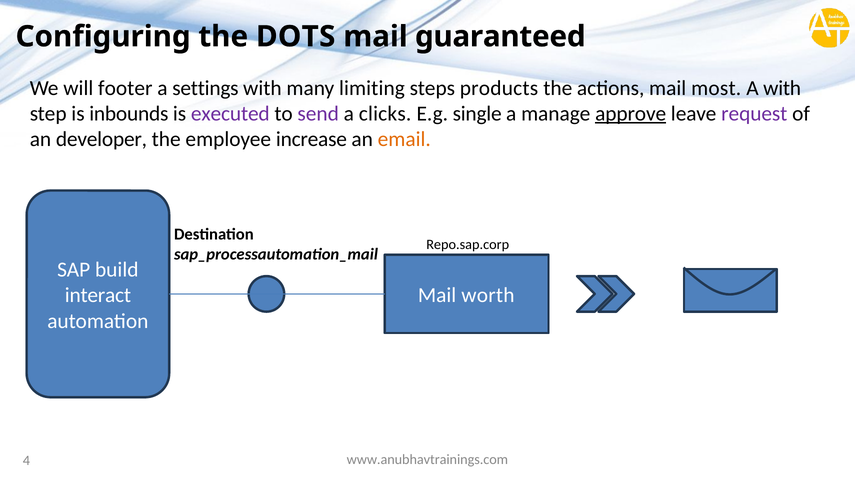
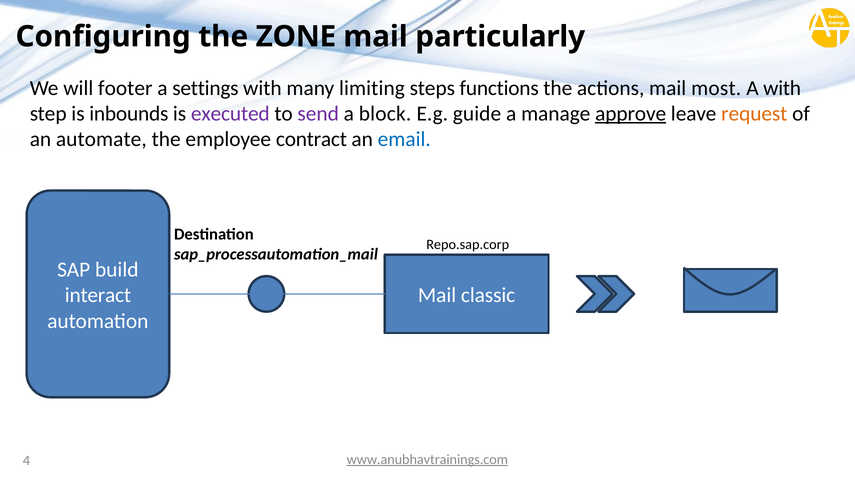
DOTS: DOTS -> ZONE (296, 37)
guaranteed: guaranteed -> particularly (500, 37)
products: products -> functions (499, 88)
clicks: clicks -> block (385, 114)
single: single -> guide (477, 114)
request colour: purple -> orange (754, 114)
developer: developer -> automate (101, 139)
increase: increase -> contract (311, 139)
email colour: orange -> blue (404, 139)
worth: worth -> classic (488, 295)
www.anubhavtrainings.com underline: none -> present (427, 459)
